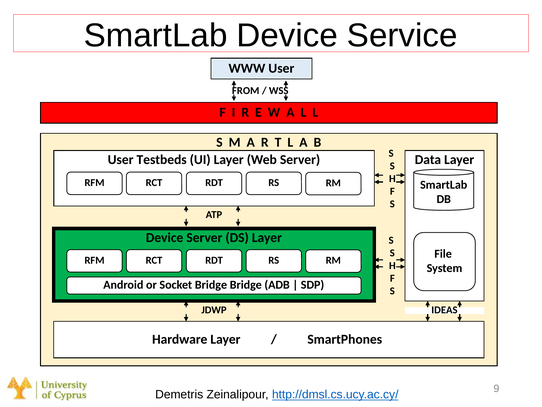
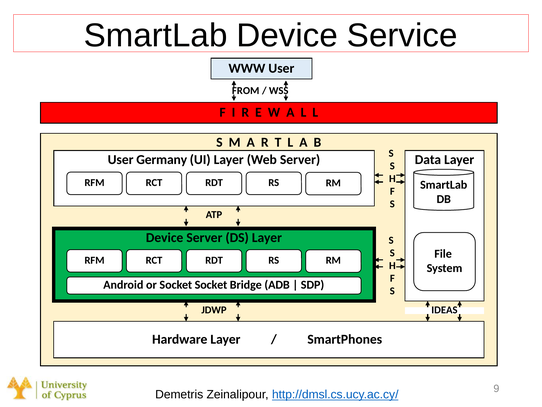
Testbeds: Testbeds -> Germany (162, 159)
Socket Bridge: Bridge -> Socket (211, 285)
